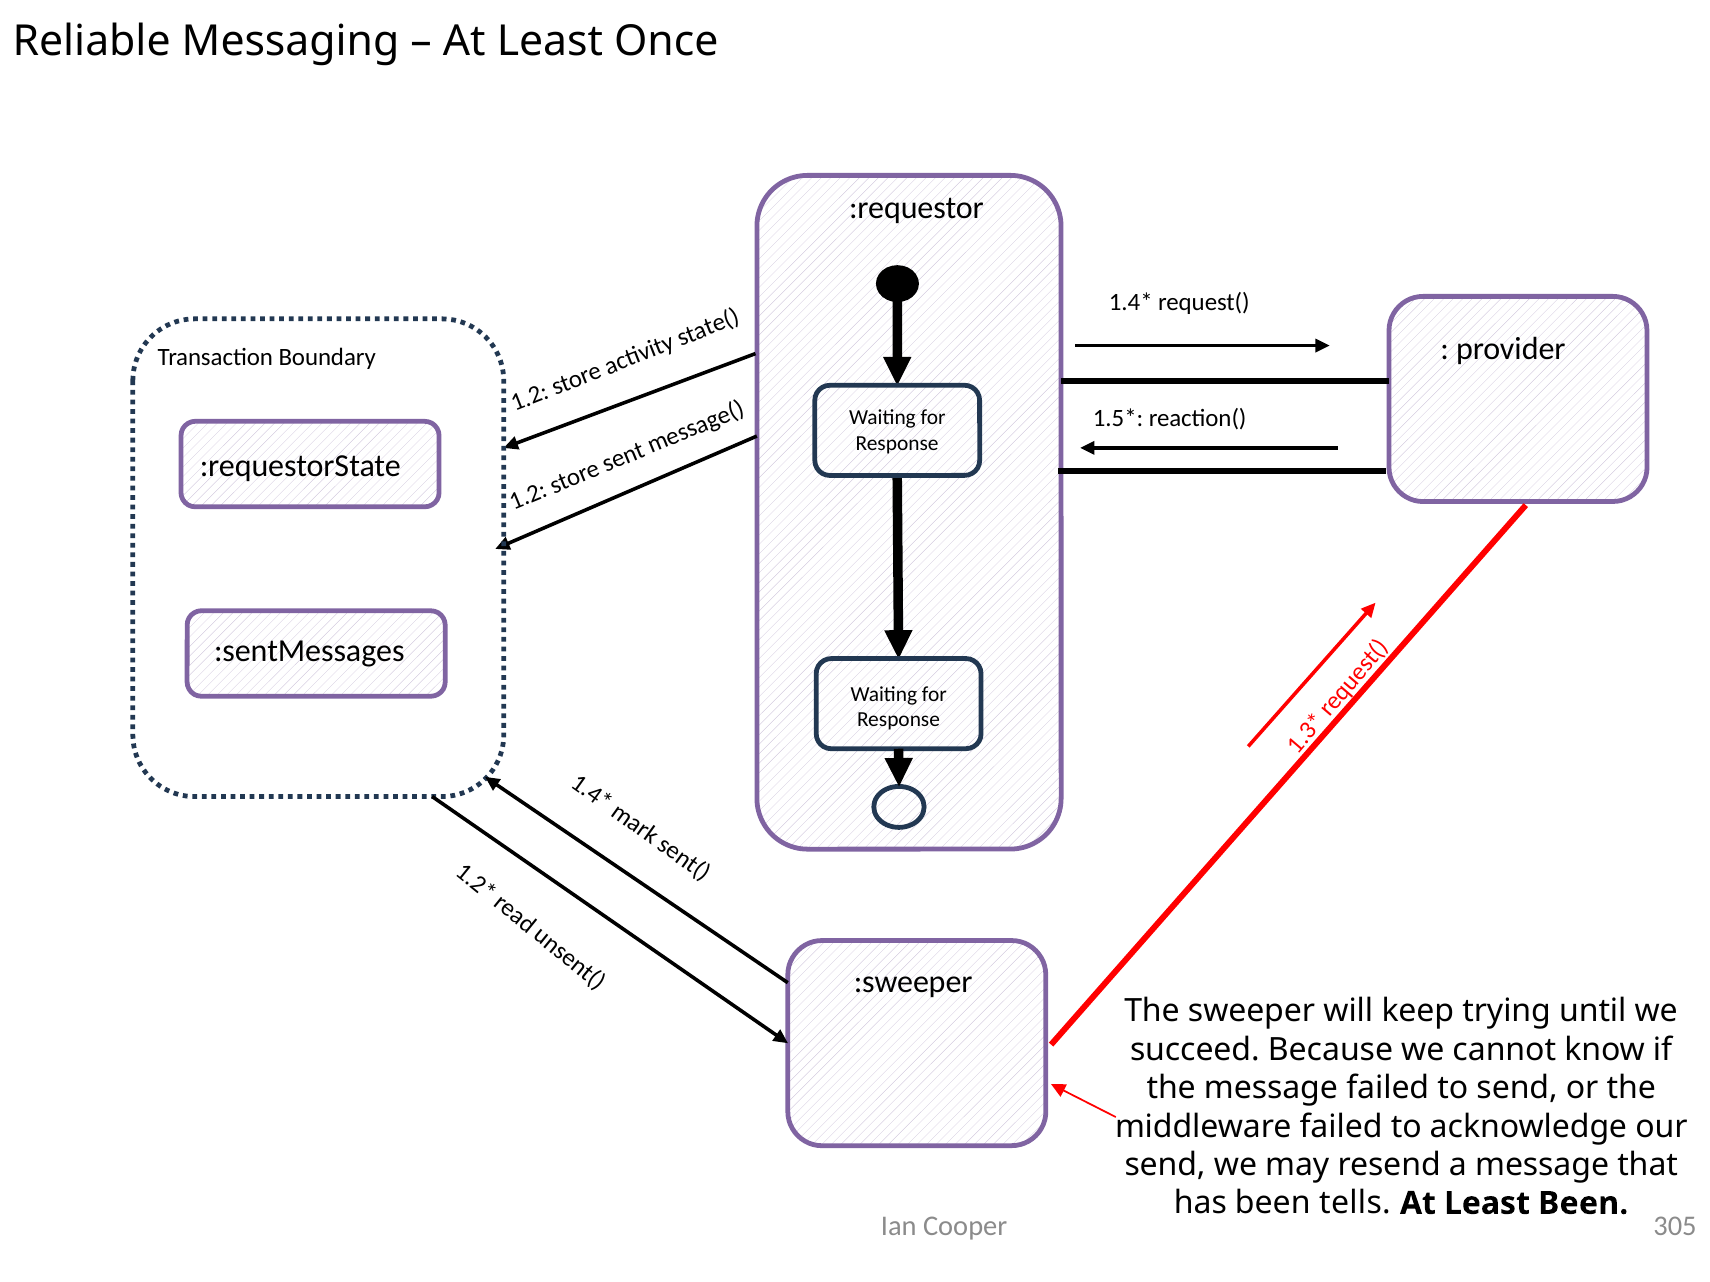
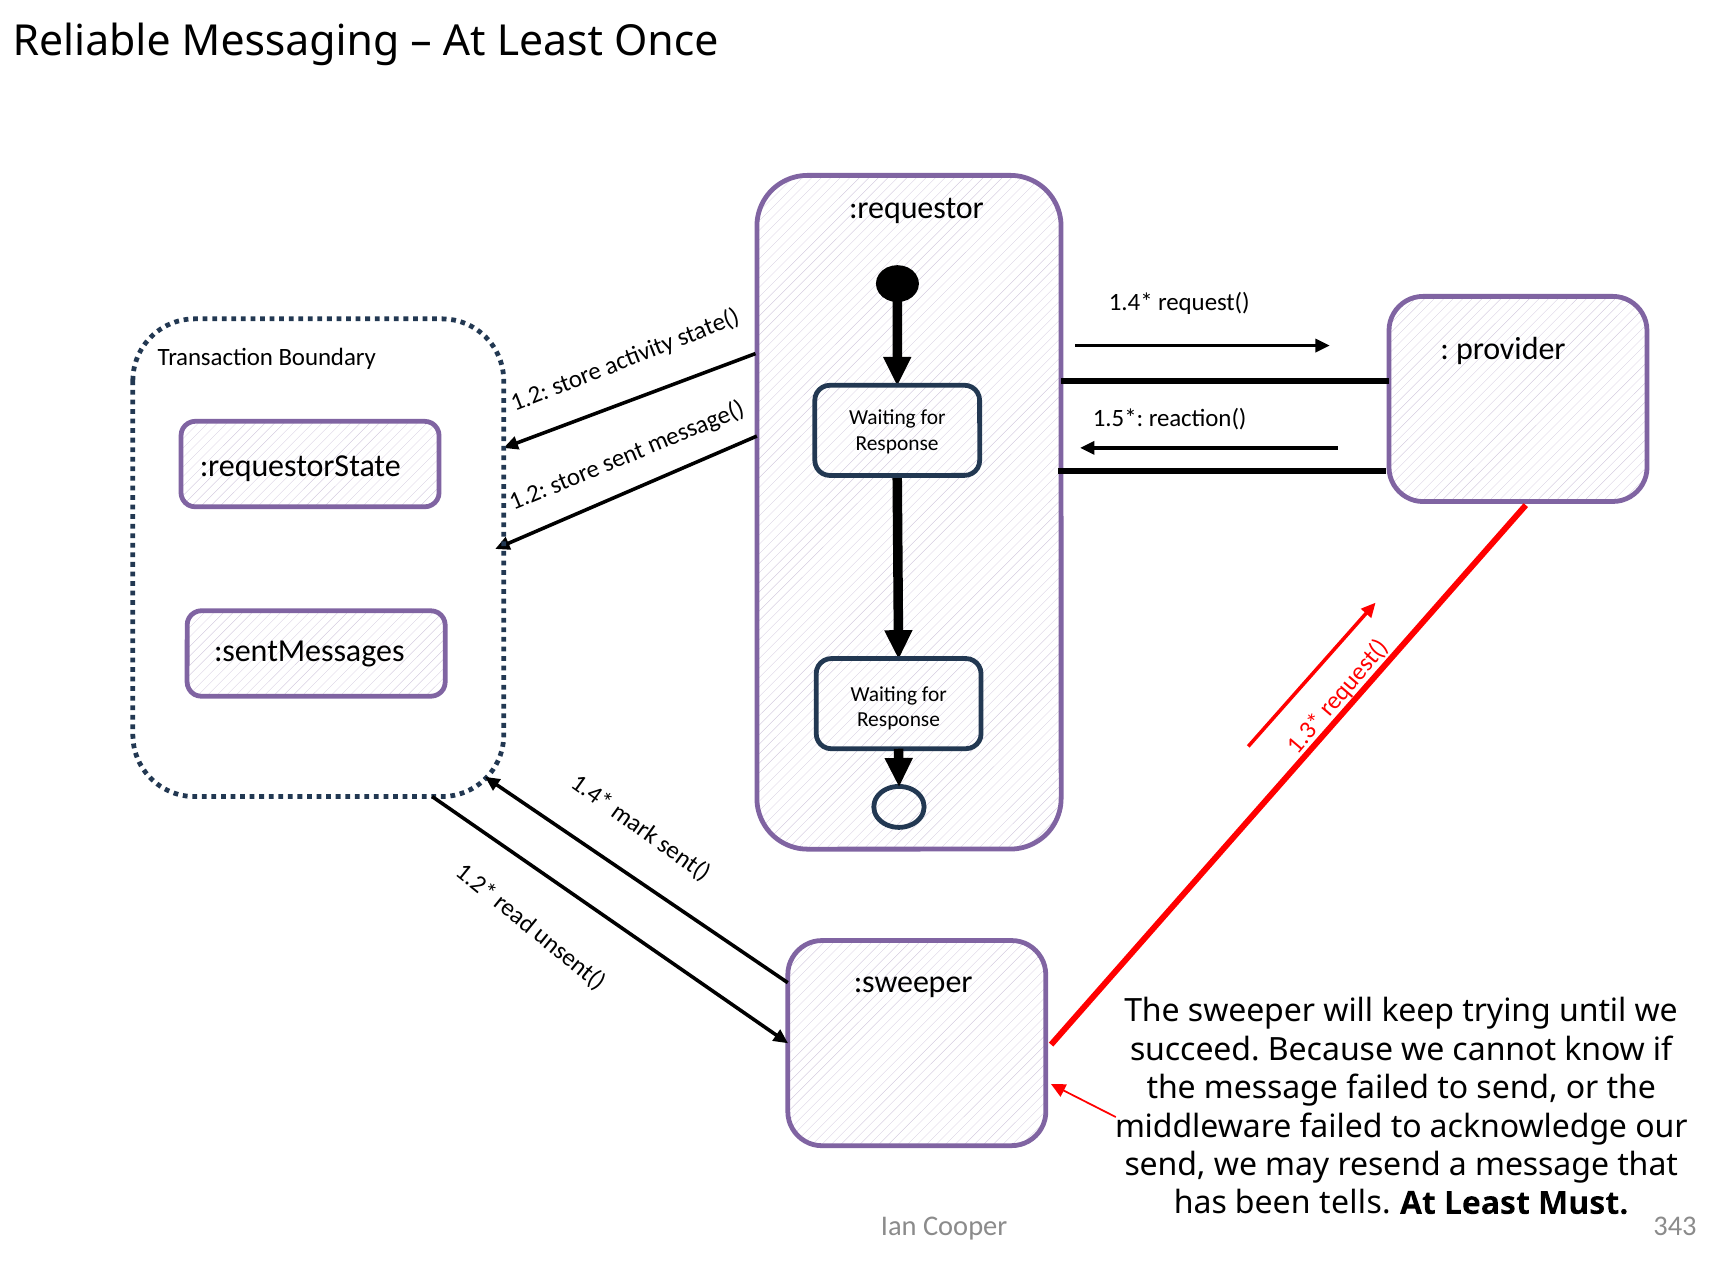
Least Been: Been -> Must (1583, 1204)
305: 305 -> 343 (1675, 1226)
